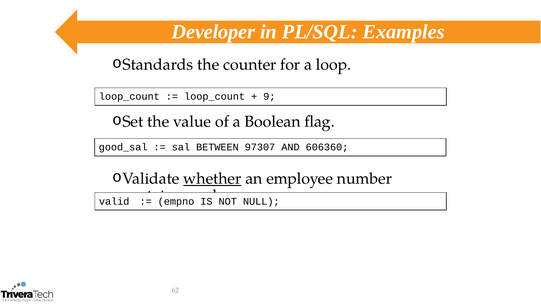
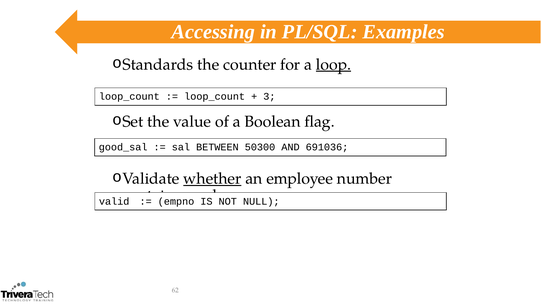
Developer: Developer -> Accessing (213, 32)
loop underline: none -> present (334, 65)
9: 9 -> 3 (269, 97)
97307: 97307 -> 50300 (260, 147)
606360: 606360 -> 691036 (327, 147)
